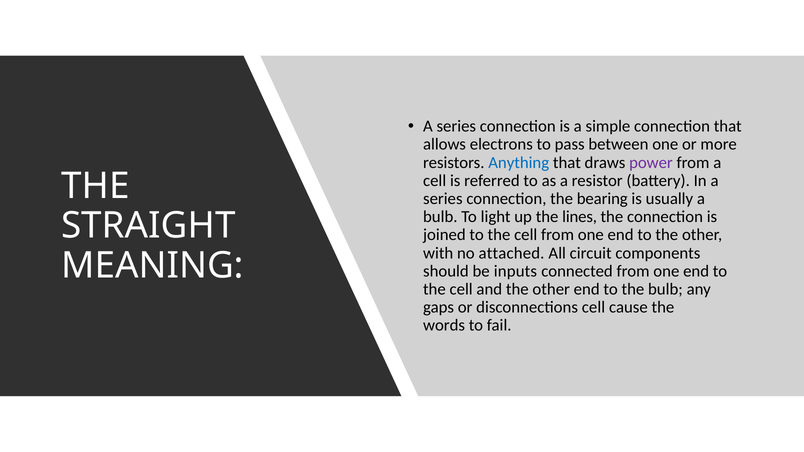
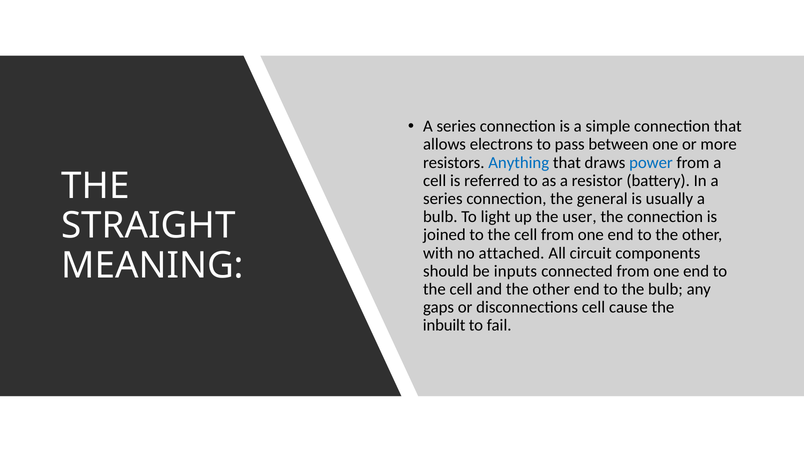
power colour: purple -> blue (651, 163)
bearing: bearing -> general (602, 199)
lines: lines -> user (579, 217)
words: words -> inbuilt (444, 326)
